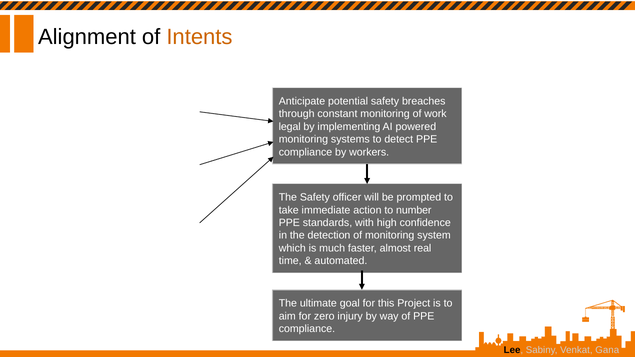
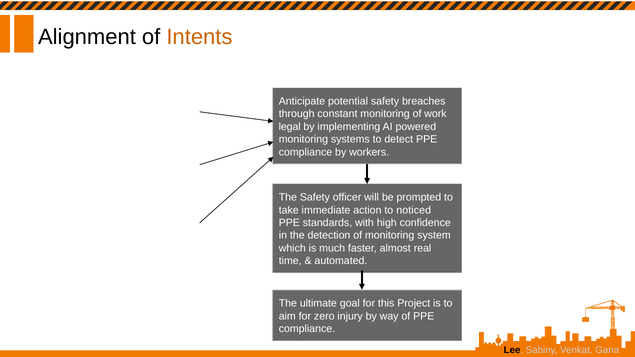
number: number -> noticed (414, 210)
